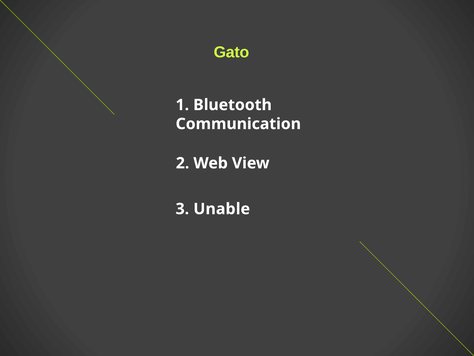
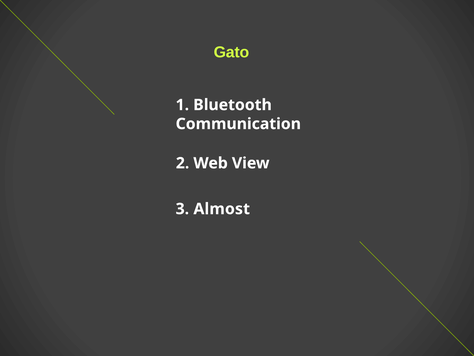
Unable: Unable -> Almost (222, 209)
